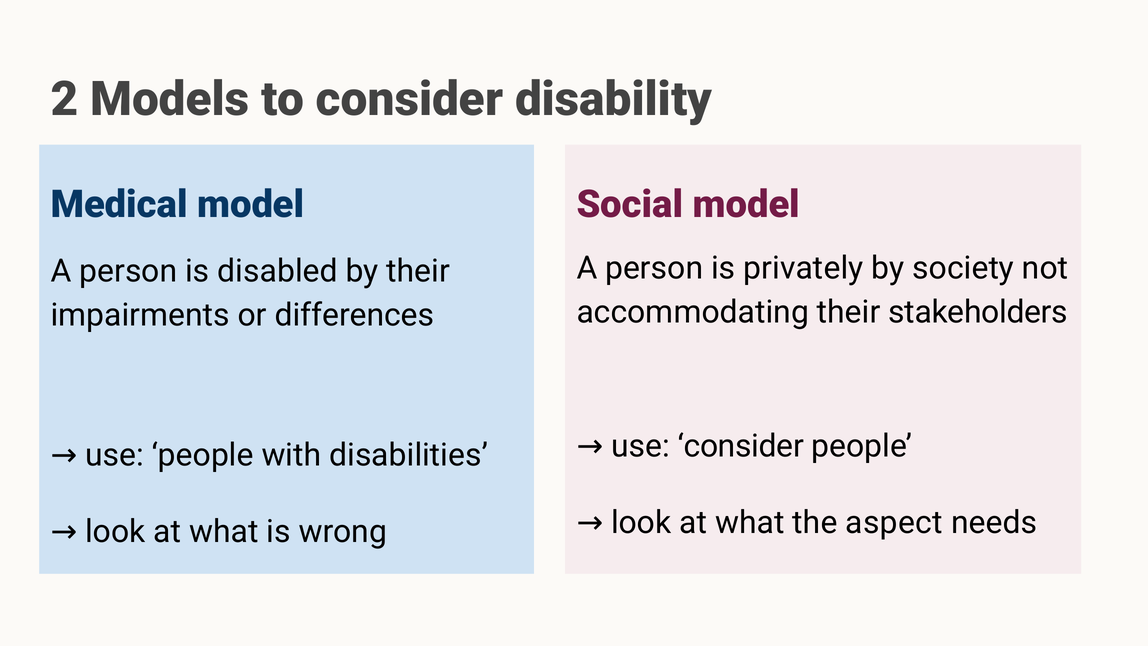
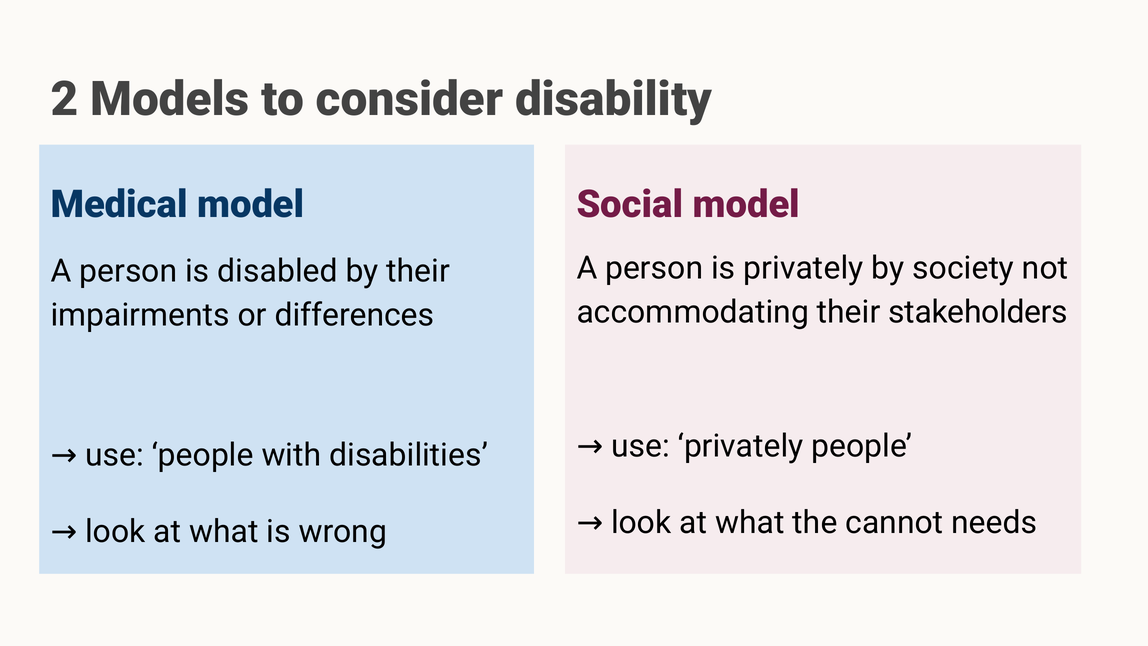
consider: consider -> privately (741, 446)
aspect: aspect -> cannot (894, 523)
